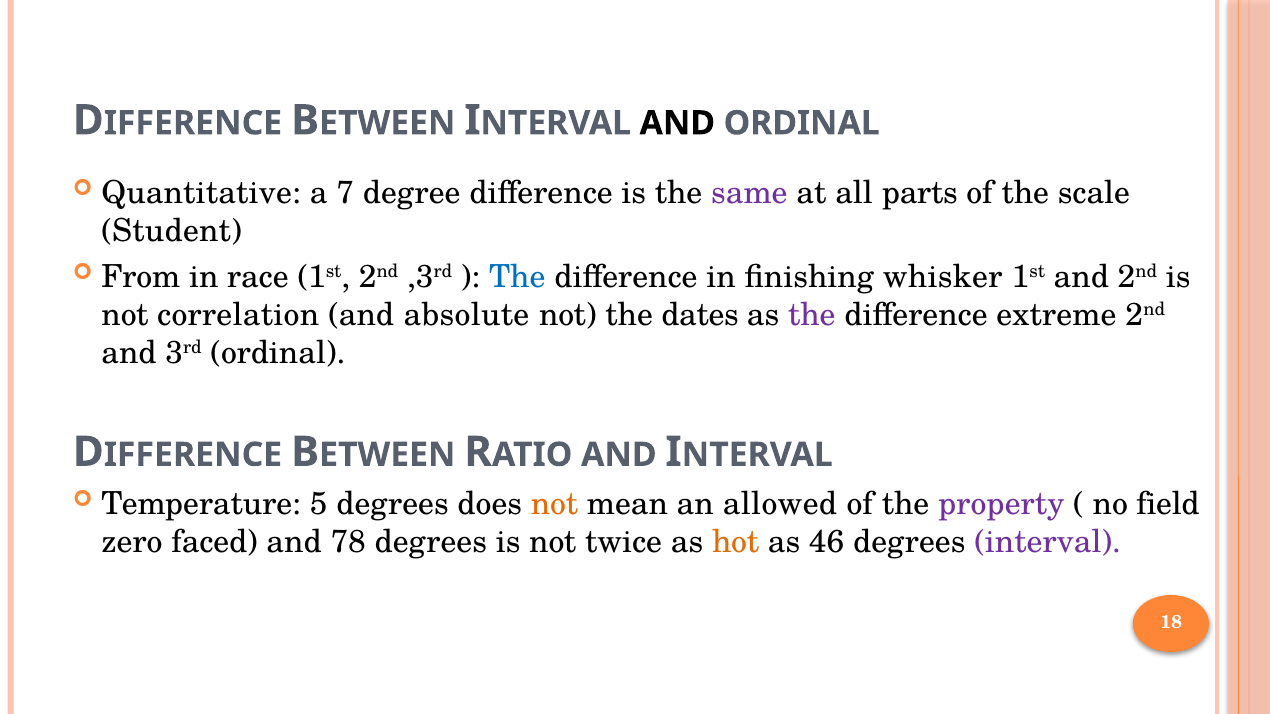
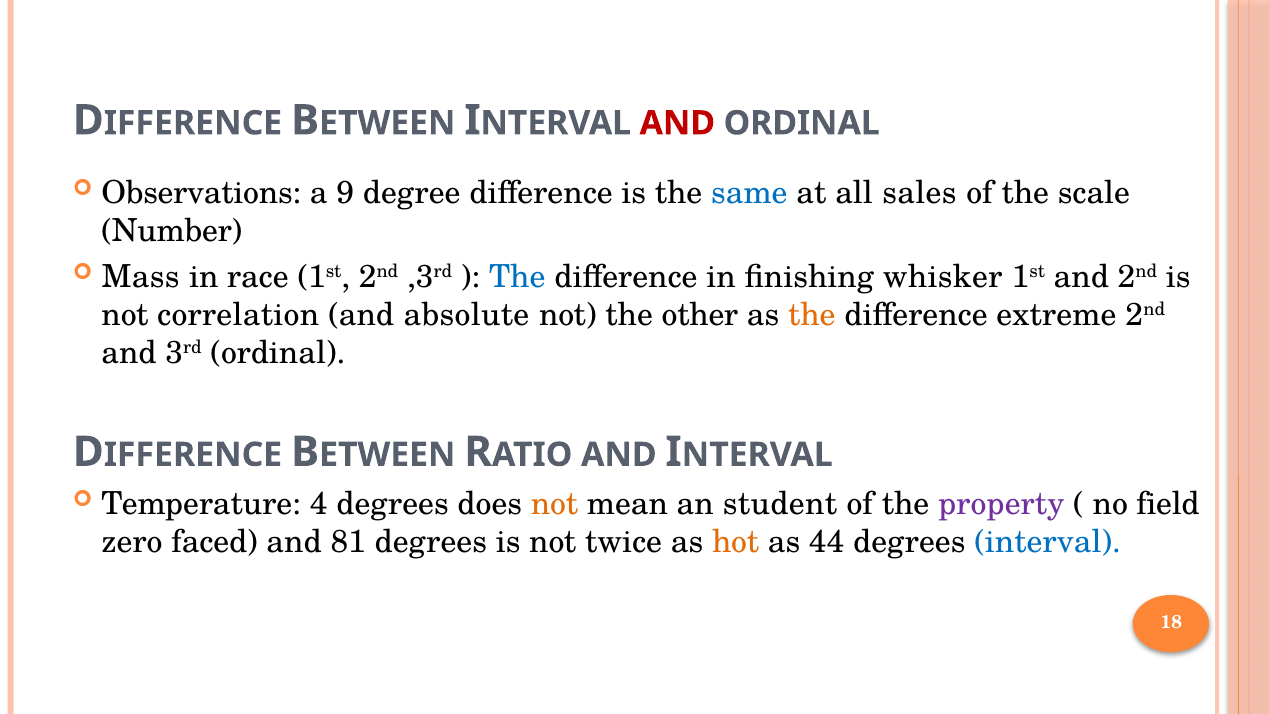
AND colour: black -> red (677, 123)
Quantitative: Quantitative -> Observations (201, 193)
7: 7 -> 9 (345, 193)
same colour: purple -> blue (749, 193)
parts: parts -> sales (920, 193)
Student: Student -> Number (172, 231)
From: From -> Mass (141, 277)
dates: dates -> other (700, 315)
the colour: purple -> orange (812, 315)
5: 5 -> 4 (319, 504)
allowed: allowed -> student (780, 504)
78: 78 -> 81 (348, 542)
46: 46 -> 44 (827, 542)
interval colour: purple -> blue (1048, 542)
